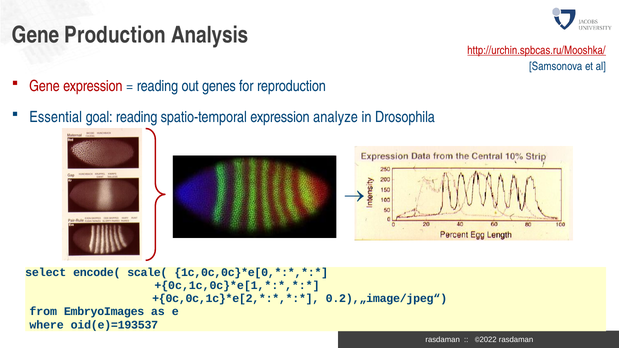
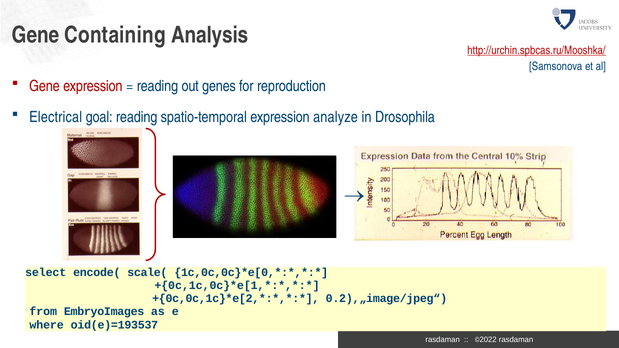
Production: Production -> Containing (115, 35)
Essential: Essential -> Electrical (56, 117)
